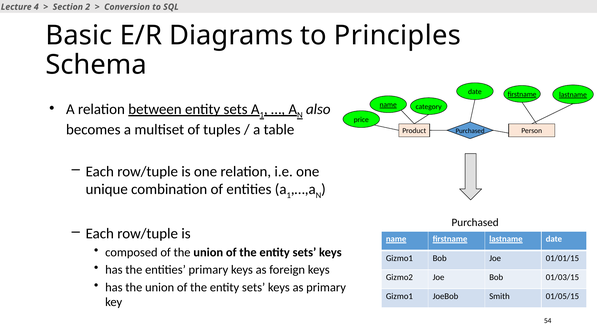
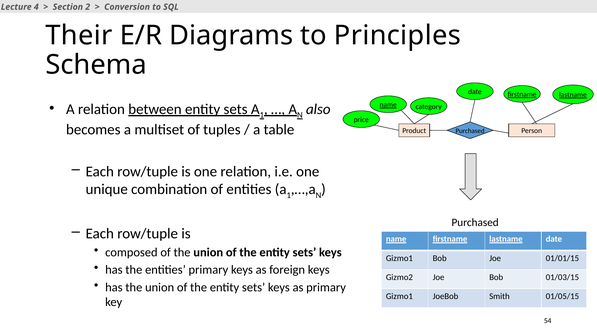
Basic: Basic -> Their (79, 35)
